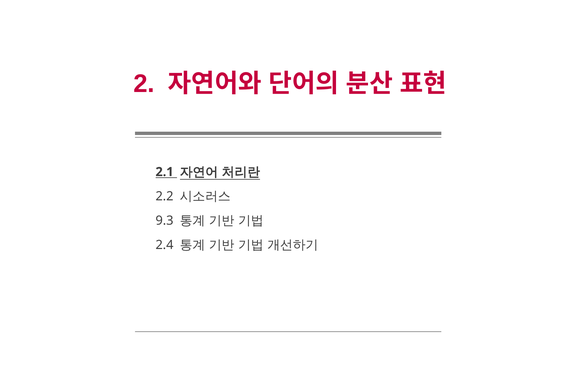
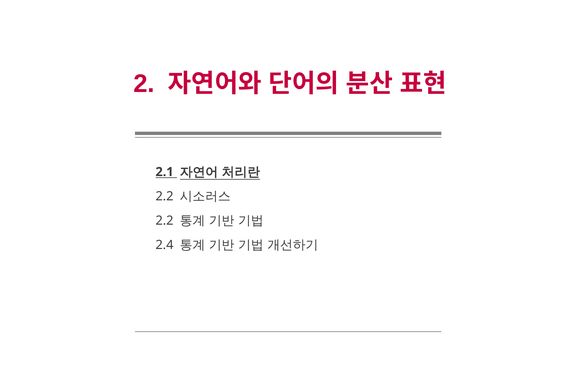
9.3: 9.3 -> 2.2 (164, 220)
